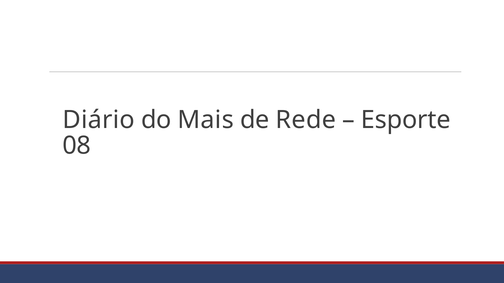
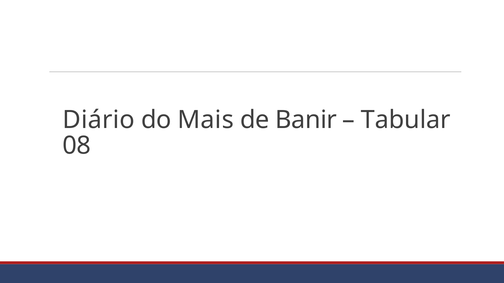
Rede: Rede -> Banir (306, 120)
Esporte: Esporte -> Tabular (406, 120)
